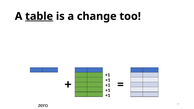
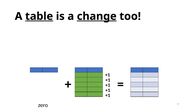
change underline: none -> present (97, 16)
